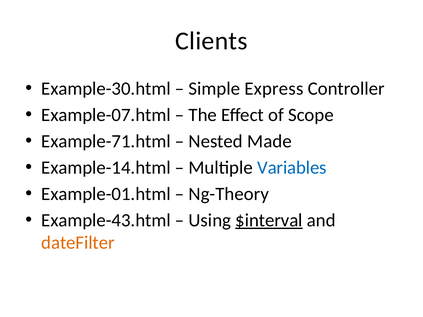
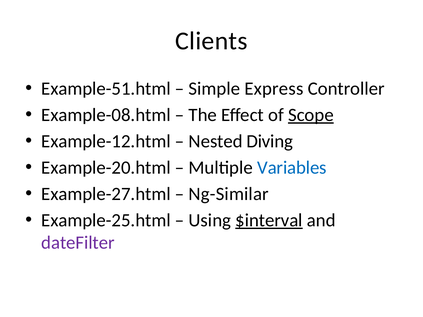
Example-30.html: Example-30.html -> Example-51.html (106, 89)
Example-07.html: Example-07.html -> Example-08.html (106, 115)
Scope underline: none -> present (311, 115)
Example-71.html: Example-71.html -> Example-12.html (106, 141)
Made: Made -> Diving (270, 141)
Example-14.html: Example-14.html -> Example-20.html (106, 168)
Example-01.html: Example-01.html -> Example-27.html (106, 194)
Ng-Theory: Ng-Theory -> Ng-Similar (229, 194)
Example-43.html: Example-43.html -> Example-25.html (106, 220)
dateFilter colour: orange -> purple (78, 243)
